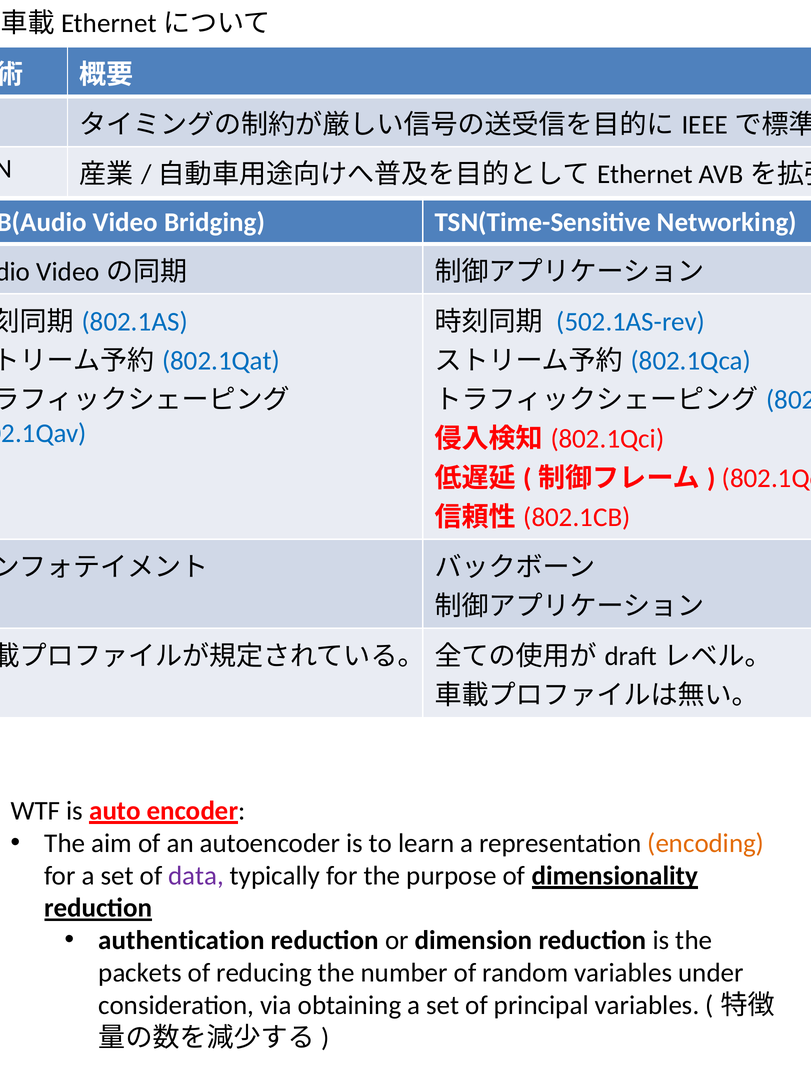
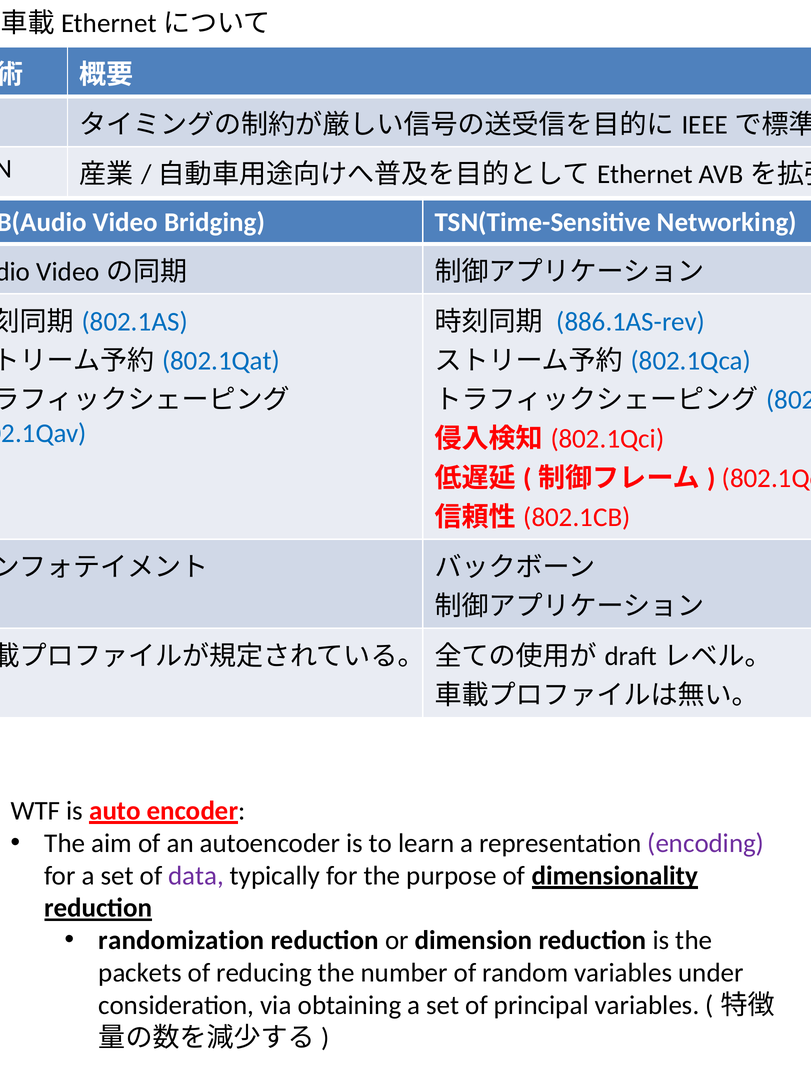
502.1AS-rev: 502.1AS-rev -> 886.1AS-rev (631, 322)
encoding colour: orange -> purple (706, 843)
authentication: authentication -> randomization (181, 941)
